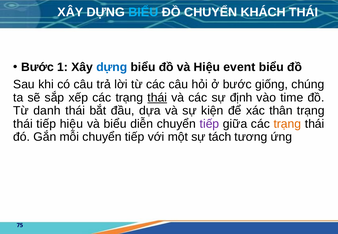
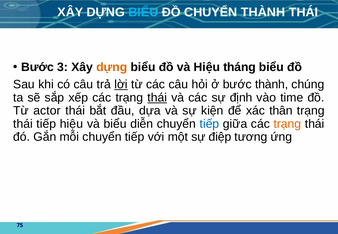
CHUYỂN KHÁCH: KHÁCH -> THÀNH (263, 12)
1: 1 -> 3 (63, 67)
dựng colour: blue -> orange (112, 67)
event: event -> tháng (240, 67)
lời underline: none -> present (121, 84)
bước giống: giống -> thành (272, 84)
danh: danh -> actor (47, 111)
tiếp colour: purple -> blue (209, 124)
tách: tách -> điệp (220, 137)
